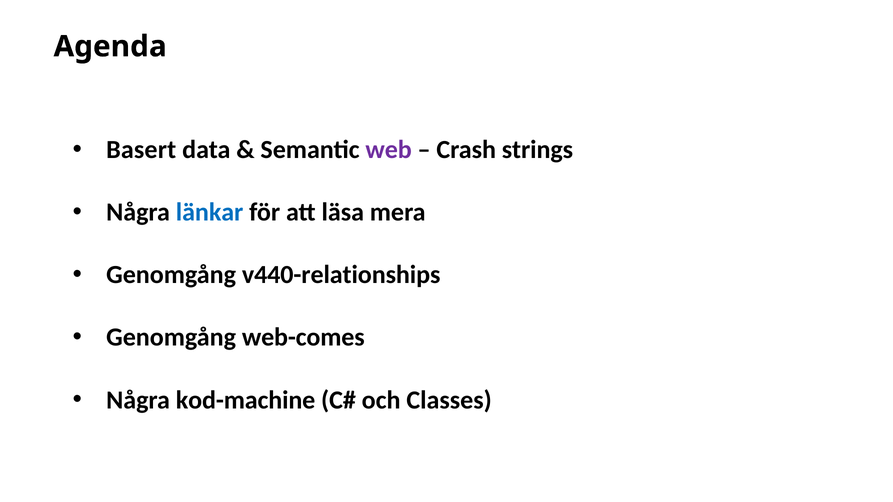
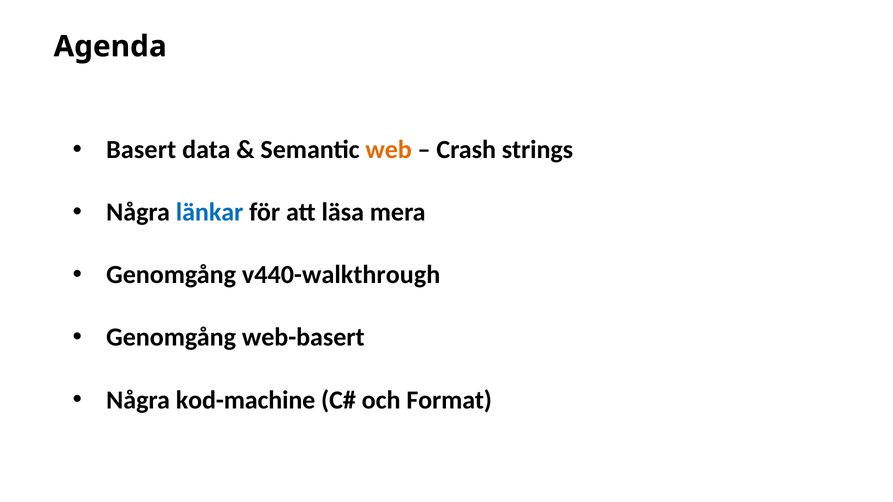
web colour: purple -> orange (389, 150)
v440-relationships: v440-relationships -> v440-walkthrough (341, 275)
web-comes: web-comes -> web-basert (303, 338)
Classes: Classes -> Format (449, 400)
